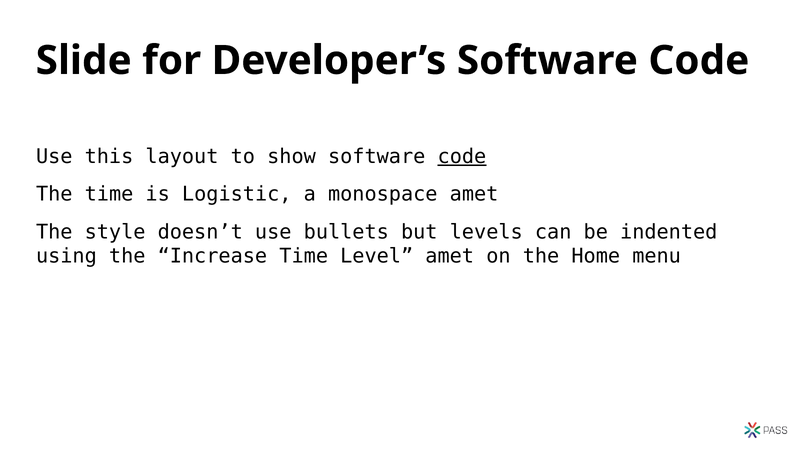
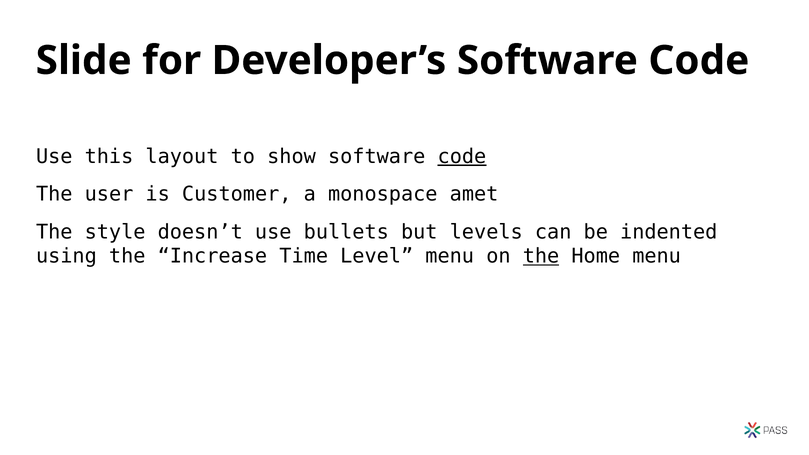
The time: time -> user (109, 194)
Logistic: Logistic -> Customer (237, 194)
Level amet: amet -> menu (450, 256)
the underline: none -> present (541, 256)
